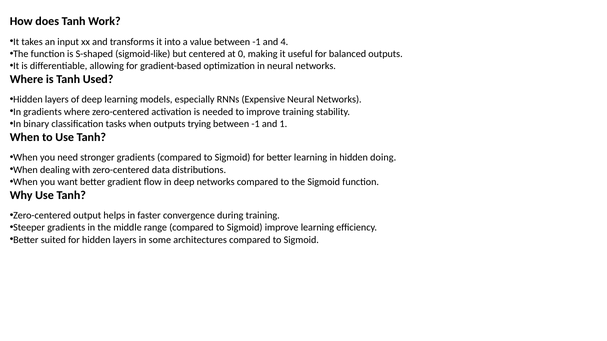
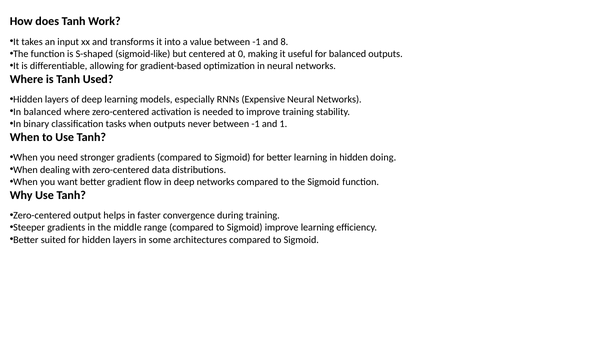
4: 4 -> 8 (284, 42)
In gradients: gradients -> balanced (42, 112)
trying: trying -> never (199, 124)
